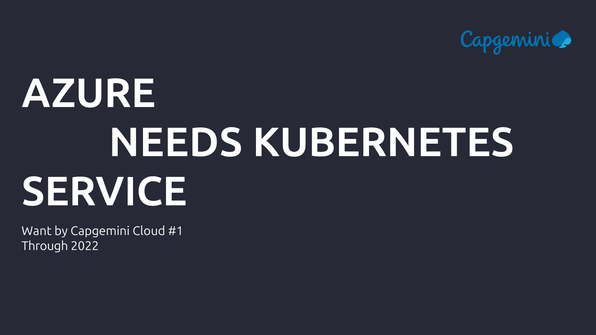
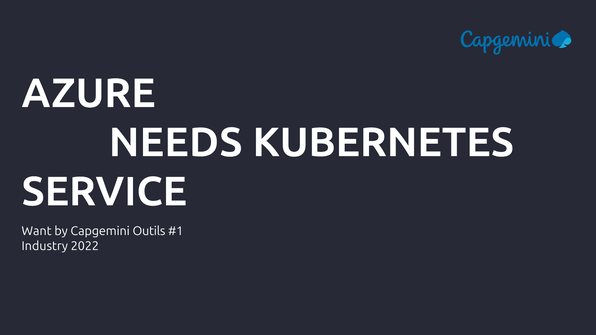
Cloud: Cloud -> Outils (149, 231)
Through: Through -> Industry (45, 246)
